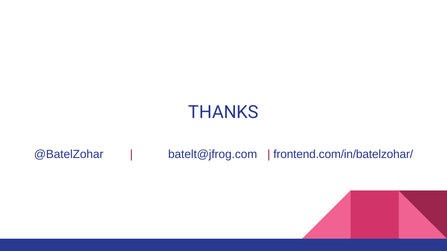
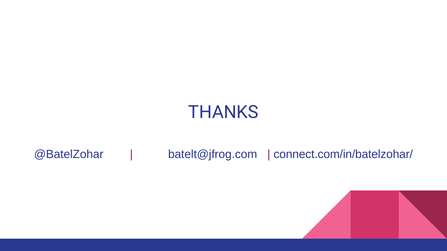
frontend.com/in/batelzohar/: frontend.com/in/batelzohar/ -> connect.com/in/batelzohar/ (343, 154)
